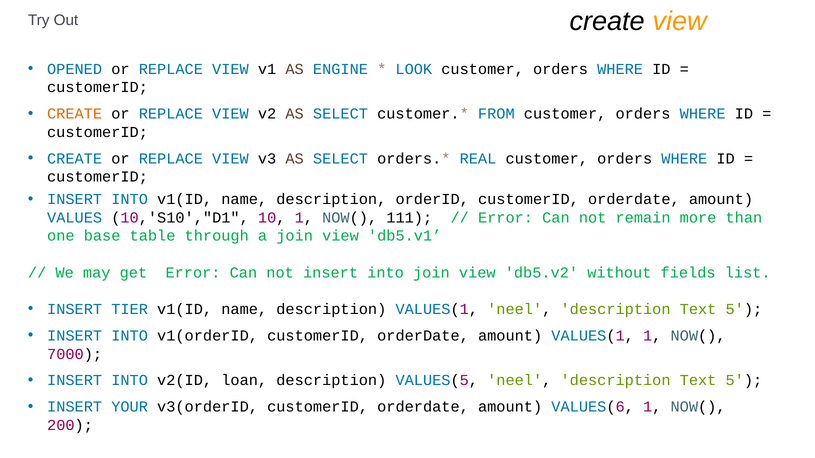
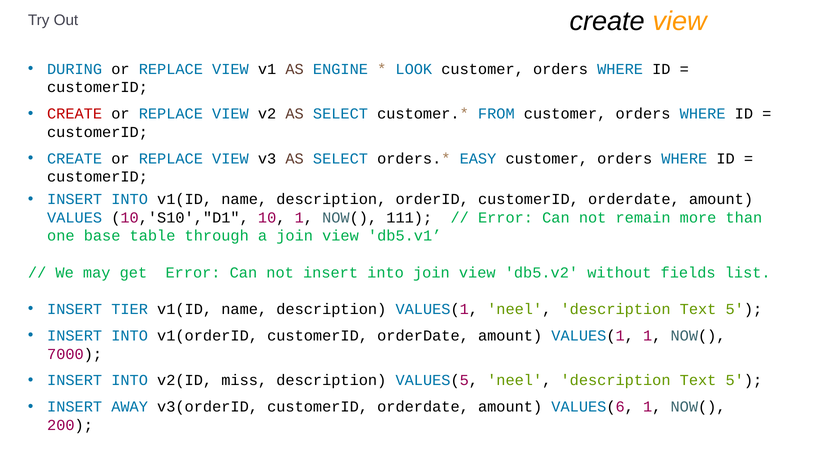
OPENED: OPENED -> DURING (75, 69)
CREATE colour: orange -> red (75, 114)
REAL: REAL -> EASY (478, 159)
loan: loan -> miss (244, 381)
YOUR: YOUR -> AWAY (130, 407)
